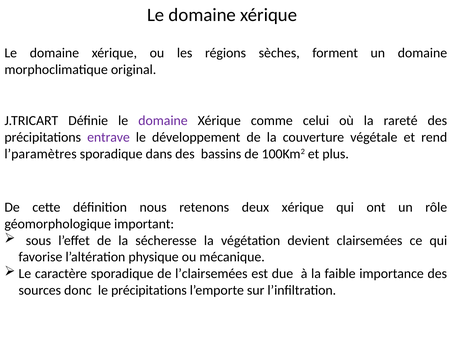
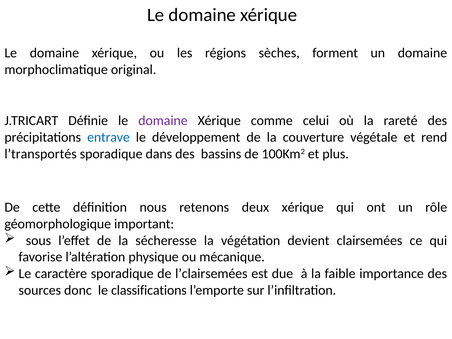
entrave colour: purple -> blue (108, 137)
l’paramètres: l’paramètres -> l’transportés (41, 154)
le précipitations: précipitations -> classifications (149, 290)
